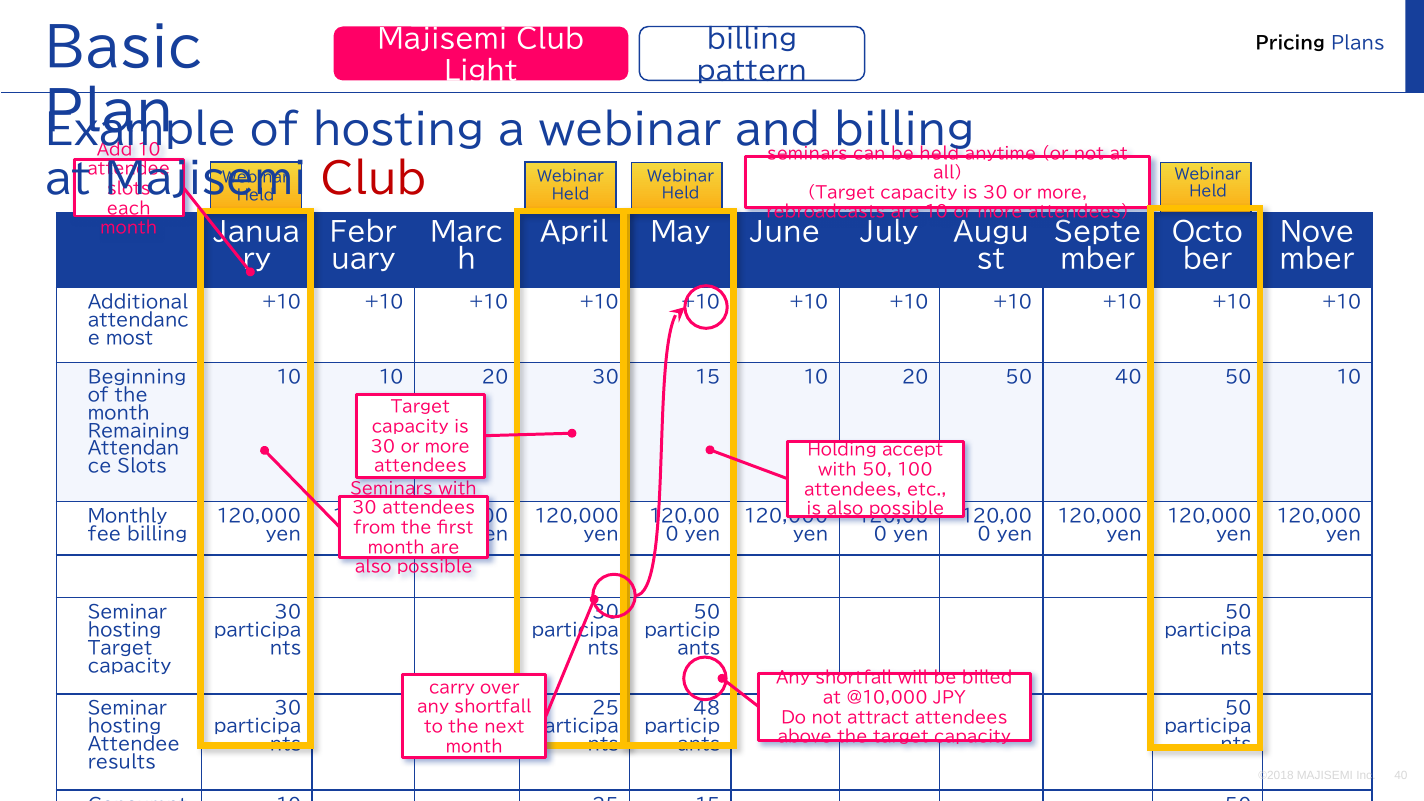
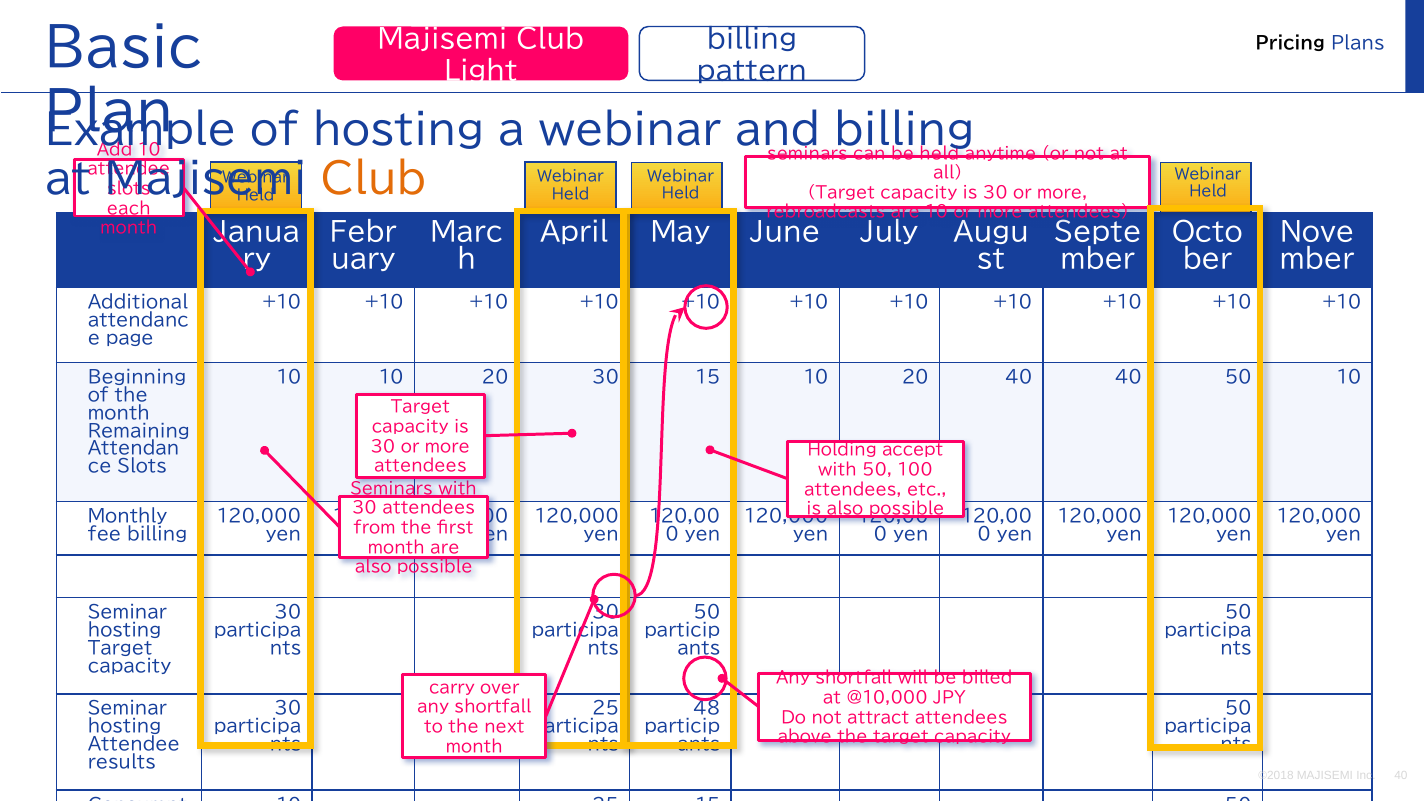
Club colour: red -> orange (373, 180)
most: most -> page (130, 339)
20 50: 50 -> 40 (1019, 378)
